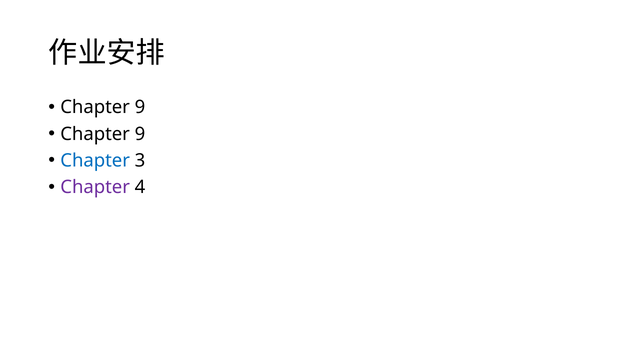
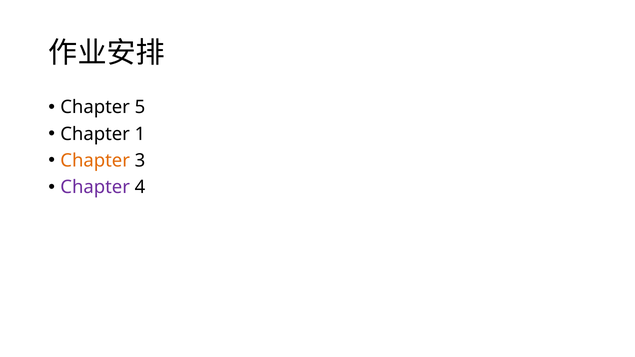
9: 9 -> 5 (140, 107)
9: 9 -> 1 (140, 134)
Chapter colour: blue -> orange (95, 161)
